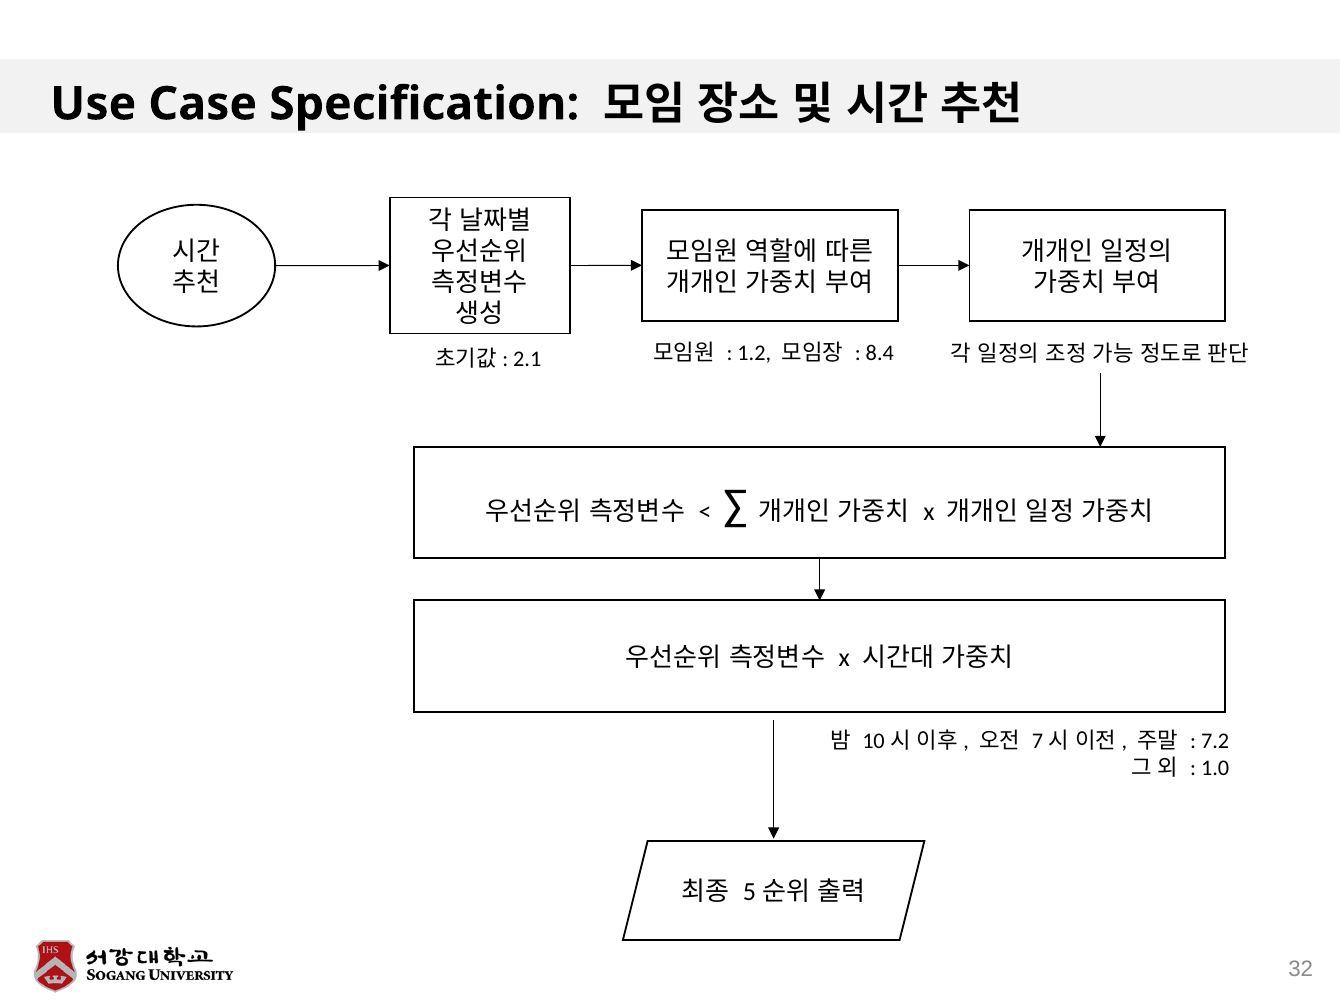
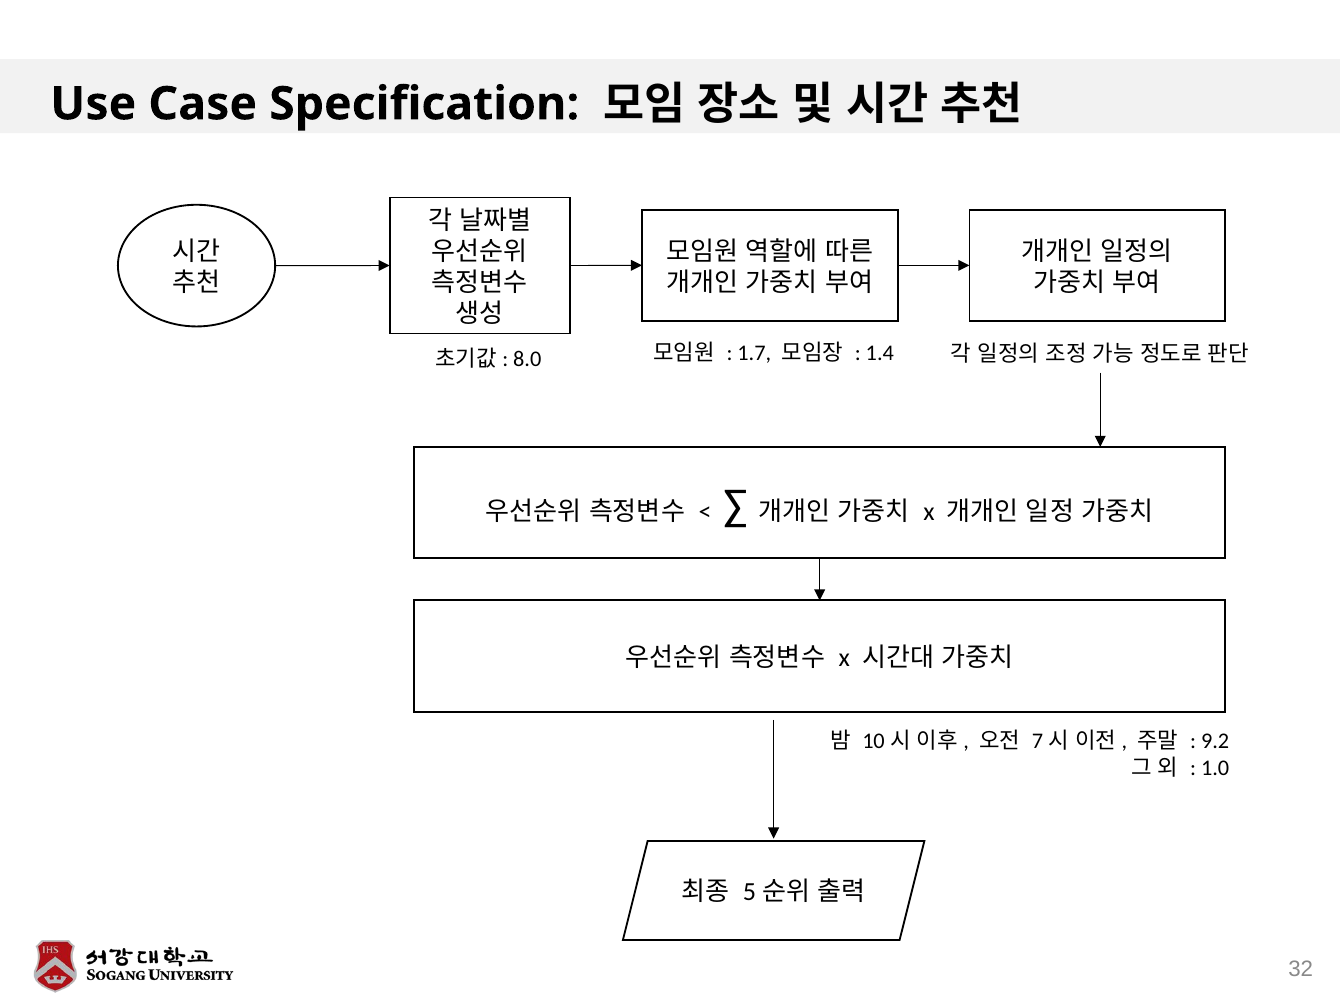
1.2: 1.2 -> 1.7 (754, 353)
8.4: 8.4 -> 1.4 (880, 353)
2.1: 2.1 -> 8.0 (527, 359)
7.2: 7.2 -> 9.2 (1215, 741)
